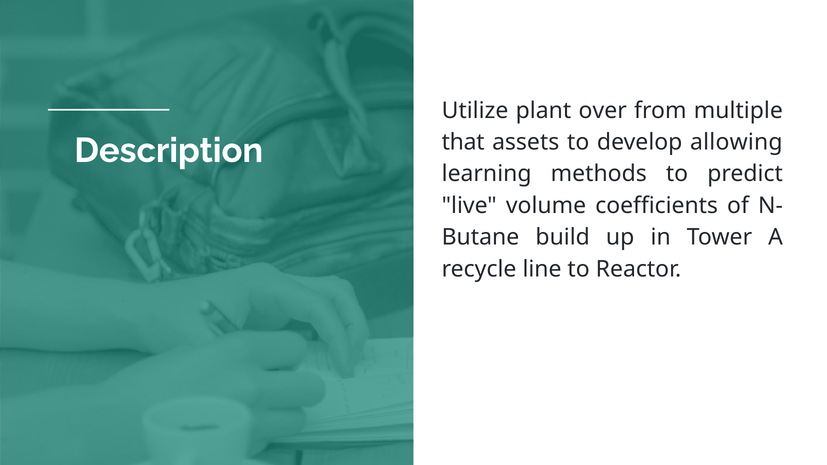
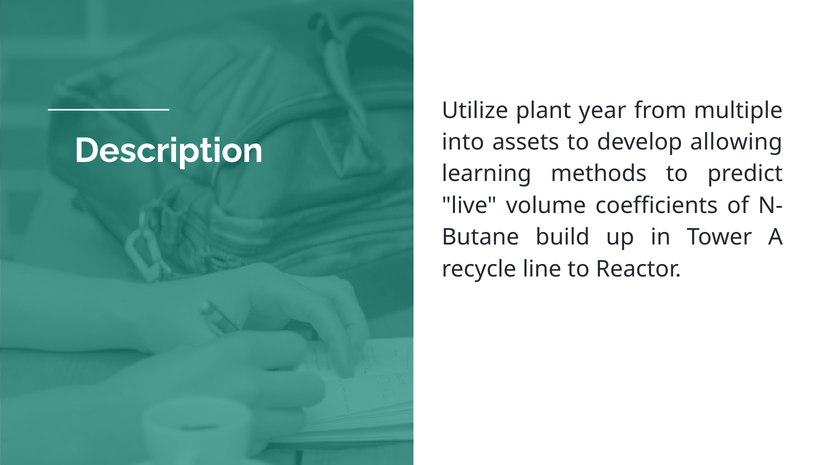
over: over -> year (603, 110)
that: that -> into (463, 142)
